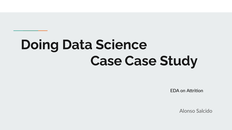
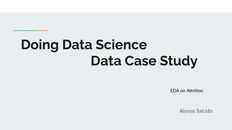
Case: Case -> Data (106, 61)
